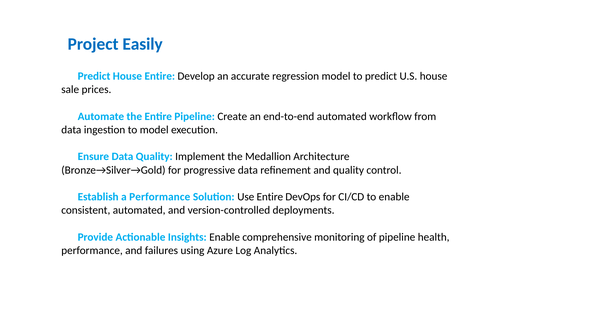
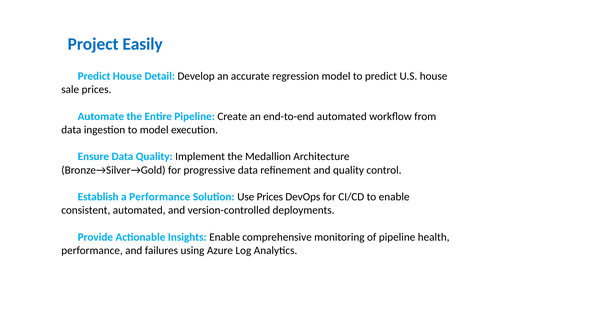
House Entire: Entire -> Detail (160, 76)
Use Entire: Entire -> Prices (270, 197)
